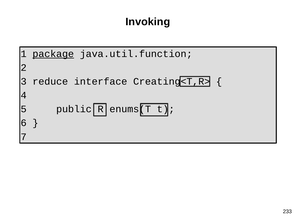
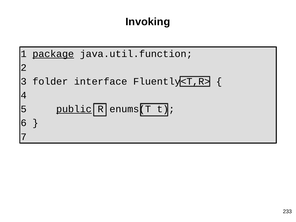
reduce: reduce -> folder (50, 82)
Creating<T,R>: Creating<T,R> -> Fluently<T,R> (172, 82)
public underline: none -> present (74, 109)
